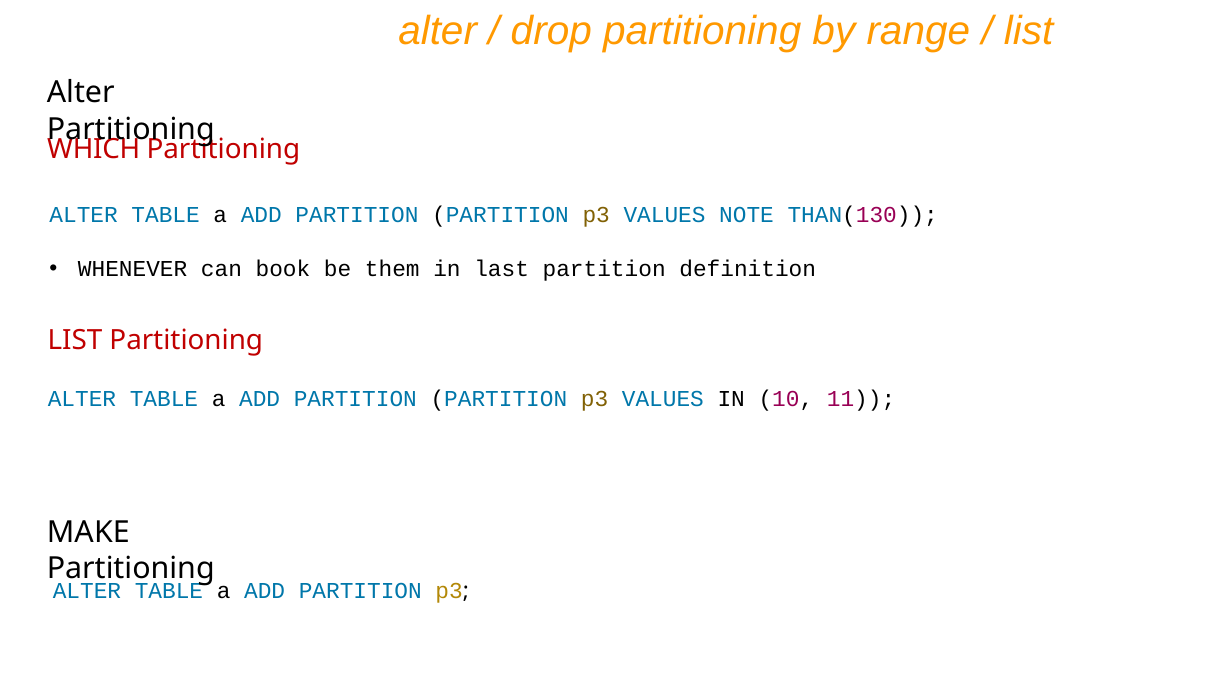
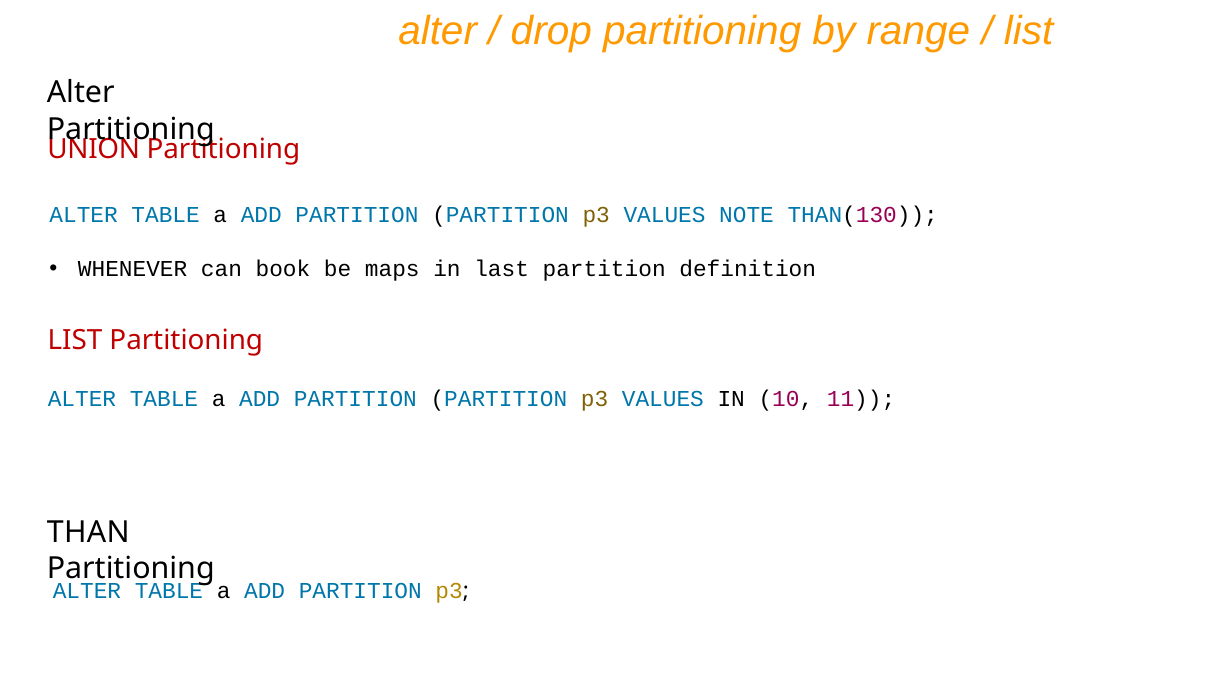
WHICH: WHICH -> UNION (94, 150)
them: them -> maps (392, 270)
MAKE: MAKE -> THAN (88, 532)
